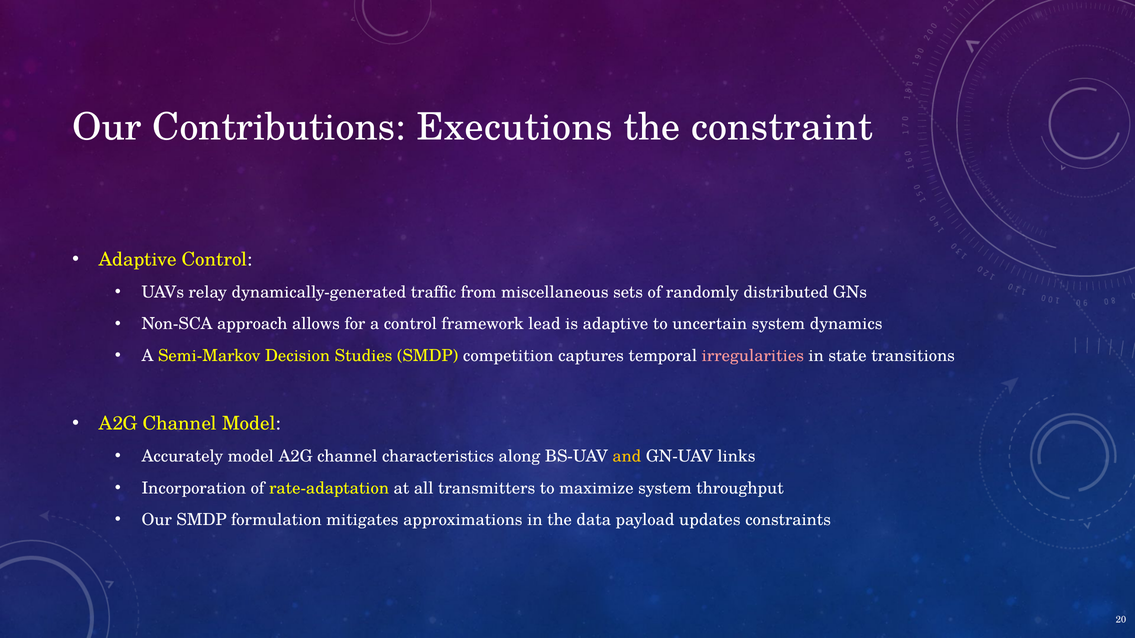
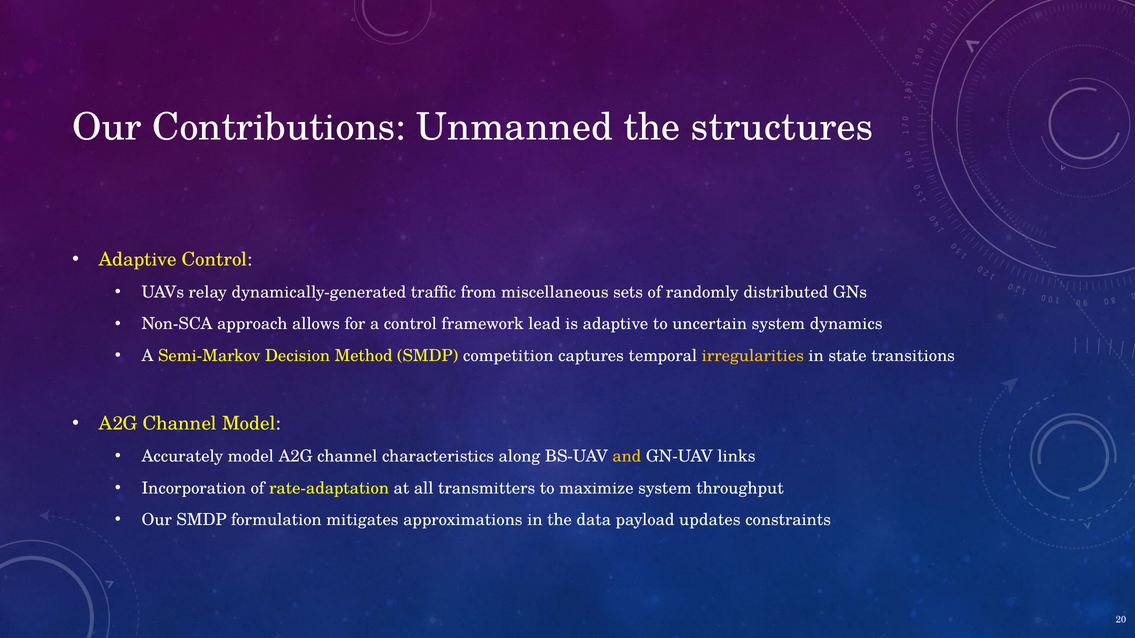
Executions: Executions -> Unmanned (515, 127)
constraint: constraint -> structures (782, 127)
Studies: Studies -> Method (364, 356)
irregularities colour: pink -> yellow (753, 356)
